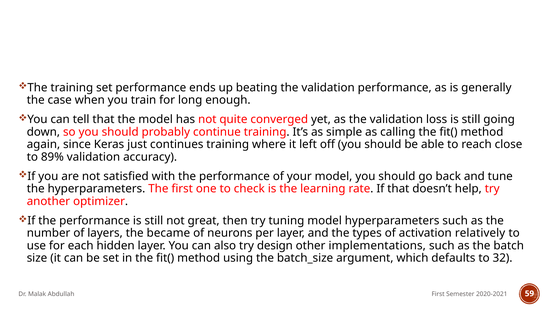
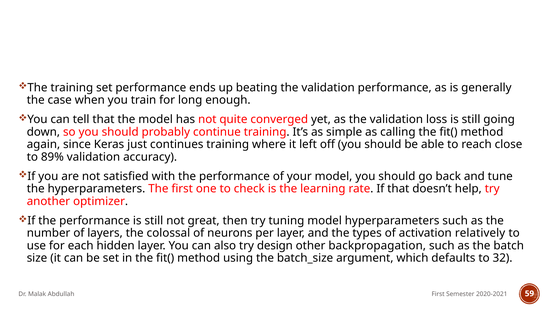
became: became -> colossal (168, 233)
implementations: implementations -> backpropagation (377, 246)
